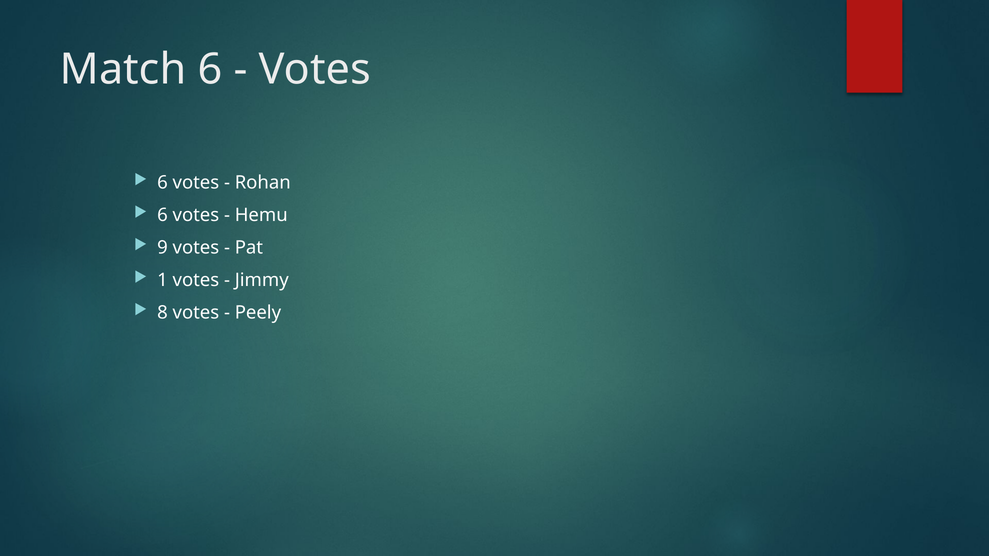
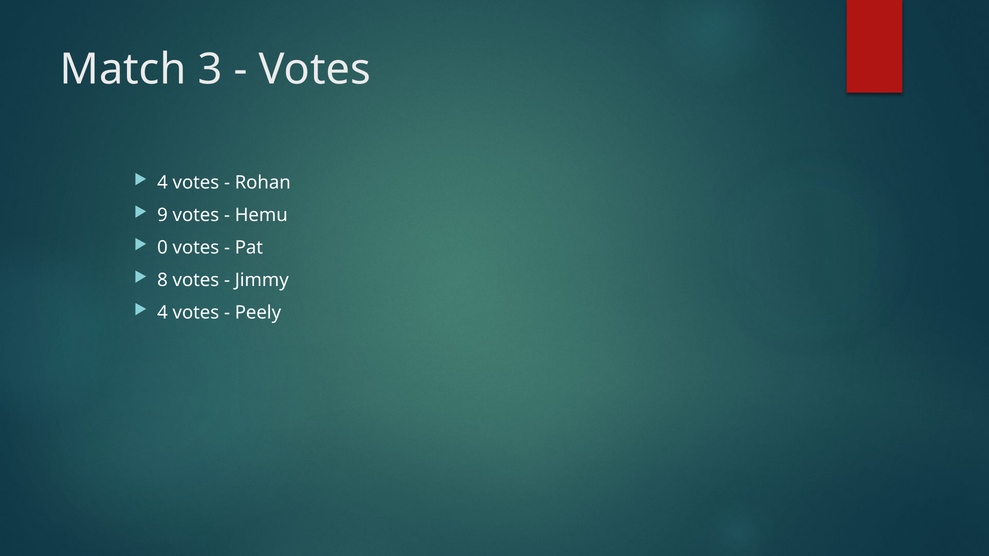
Match 6: 6 -> 3 (210, 69)
6: 6 -> 4 (163, 183)
6: 6 -> 9 (163, 215)
9: 9 -> 0 (163, 248)
1: 1 -> 8 (163, 280)
8: 8 -> 4 (163, 313)
